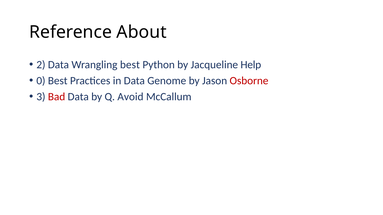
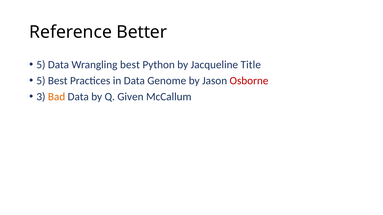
About: About -> Better (142, 32)
2: 2 -> 5 (41, 65)
Help: Help -> Title (251, 65)
0: 0 -> 5 (41, 81)
Bad colour: red -> orange (57, 97)
Avoid: Avoid -> Given (130, 97)
